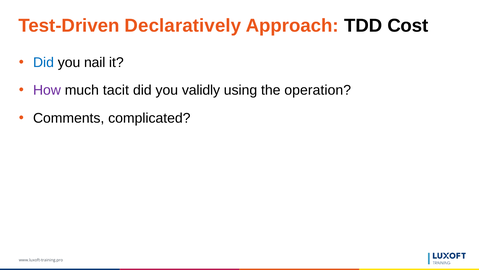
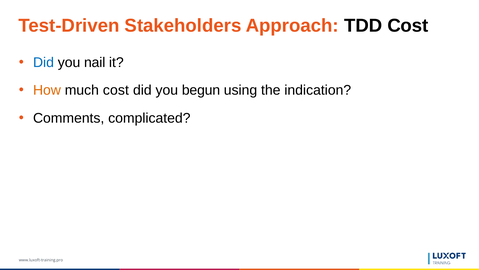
Declaratively: Declaratively -> Stakeholders (183, 26)
How colour: purple -> orange (47, 90)
much tacit: tacit -> cost (116, 90)
validly: validly -> begun (201, 90)
operation: operation -> indication (318, 90)
